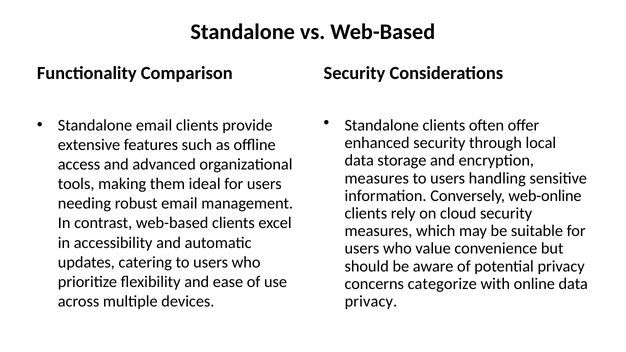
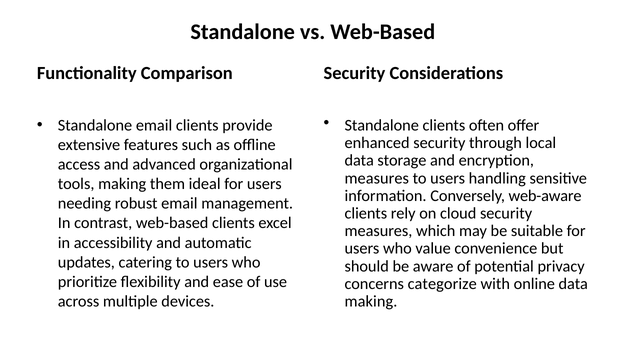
web-online: web-online -> web-aware (545, 196)
privacy: privacy -> making (371, 301)
